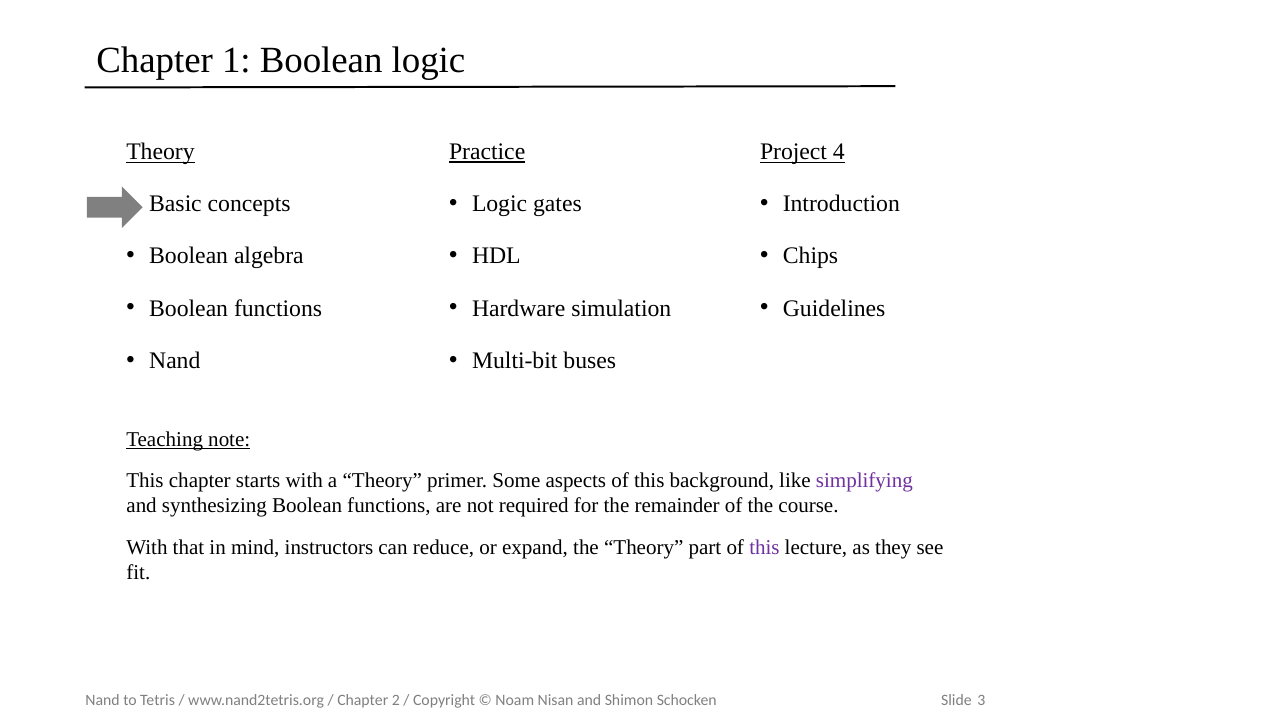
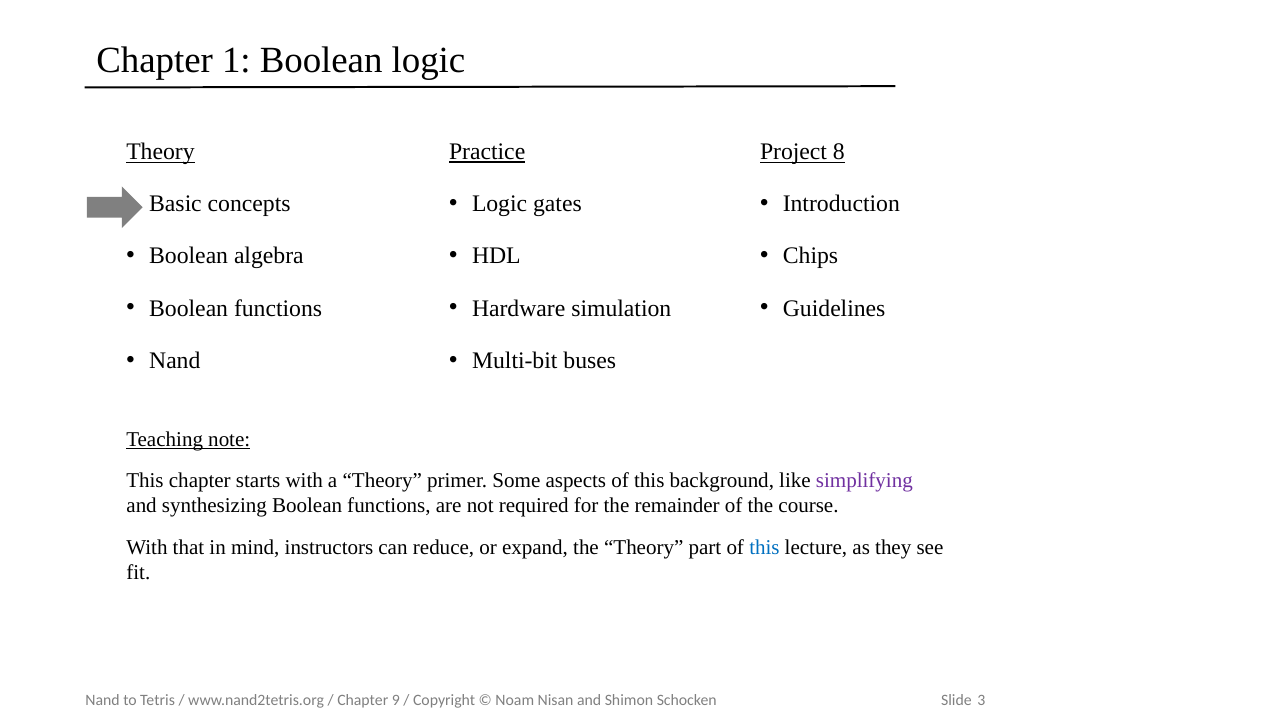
4: 4 -> 8 (839, 152)
this colour: purple -> blue (764, 547)
2: 2 -> 9 (396, 699)
